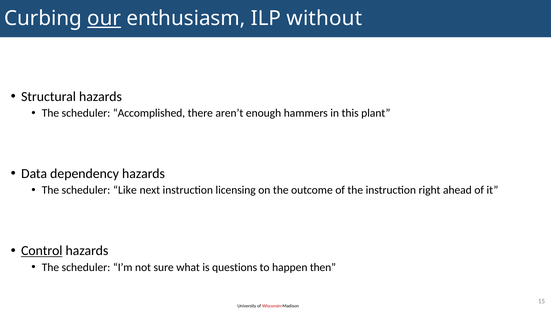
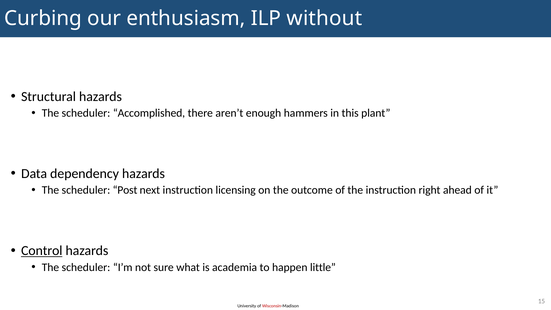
our underline: present -> none (104, 18)
Like: Like -> Post (125, 190)
questions: questions -> academia (235, 267)
then: then -> little (323, 267)
